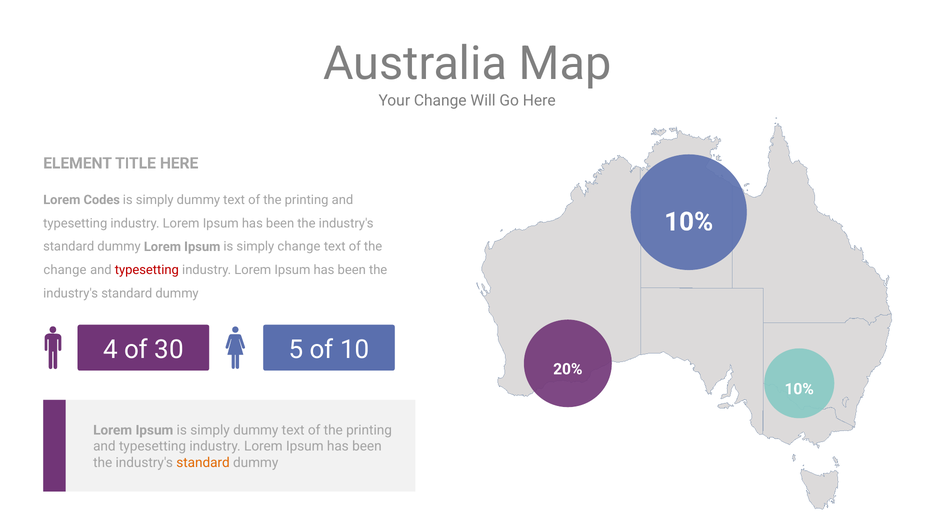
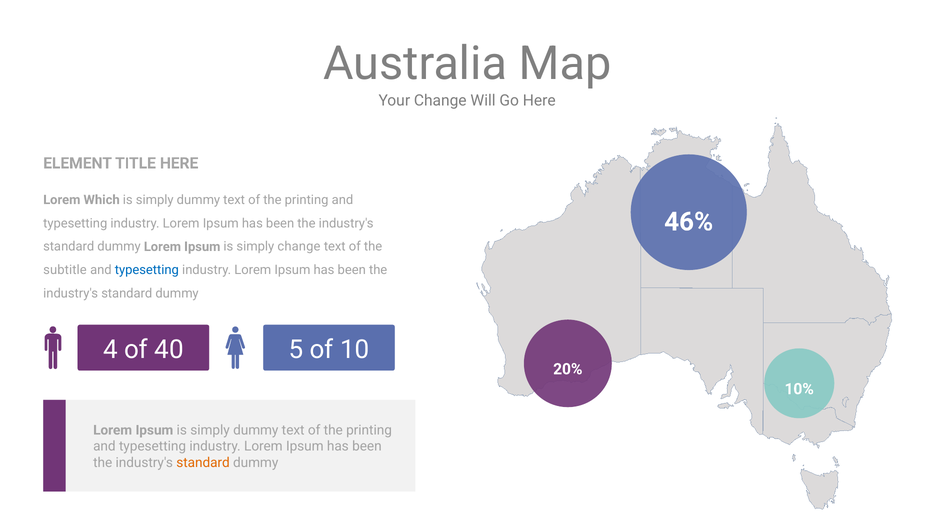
Codes: Codes -> Which (102, 200)
10%: 10% -> 46% (689, 222)
change: change -> subtitle (65, 270)
typesetting colour: red -> blue (147, 270)
30: 30 -> 40 (169, 349)
